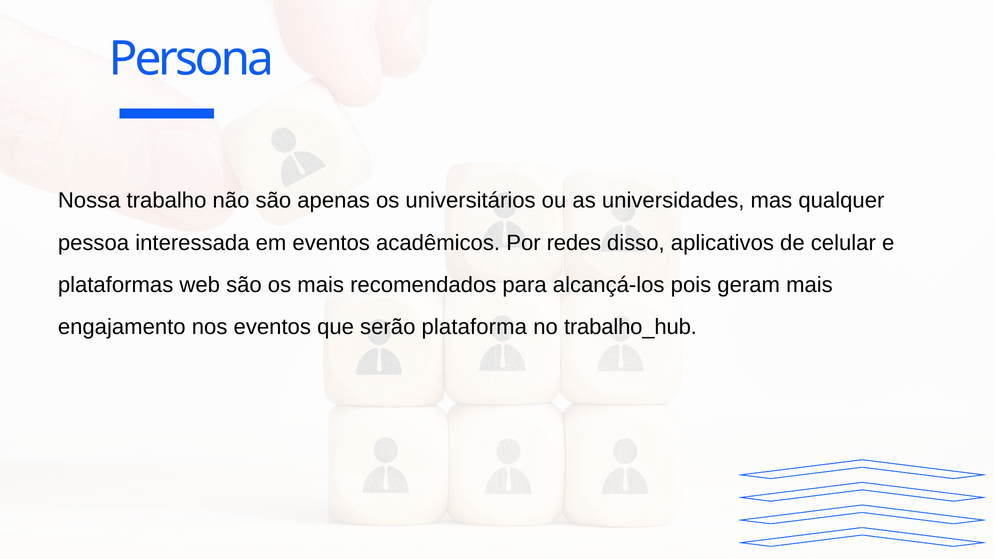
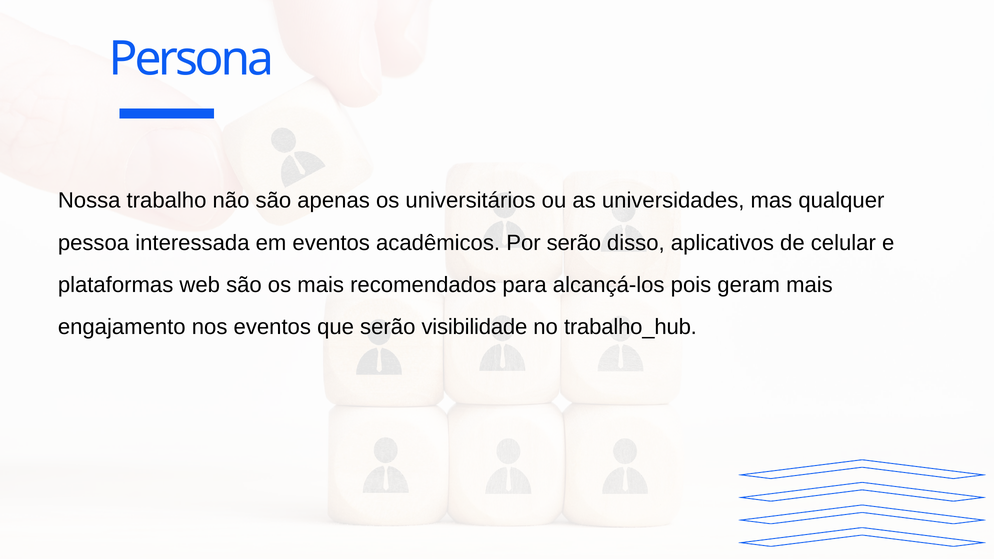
Por redes: redes -> serão (574, 243)
plataforma: plataforma -> visibilidade (474, 327)
